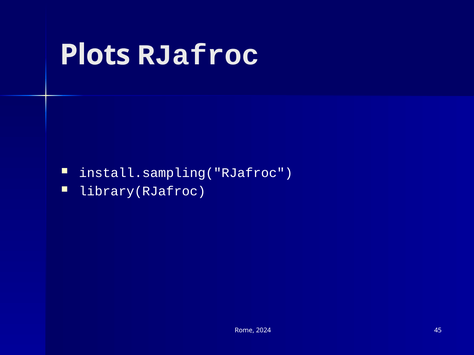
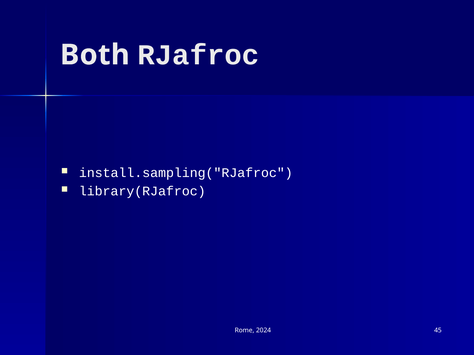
Plots: Plots -> Both (95, 55)
